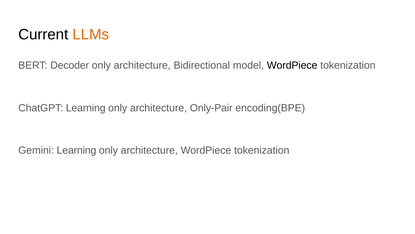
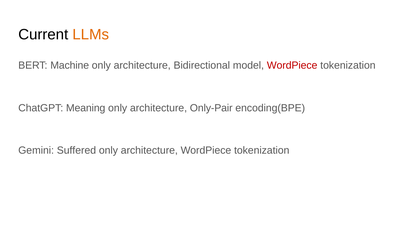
Decoder: Decoder -> Machine (70, 65)
WordPiece colour: black -> red (292, 65)
ChatGPT Learning: Learning -> Meaning (86, 108)
Gemini Learning: Learning -> Suffered (76, 150)
